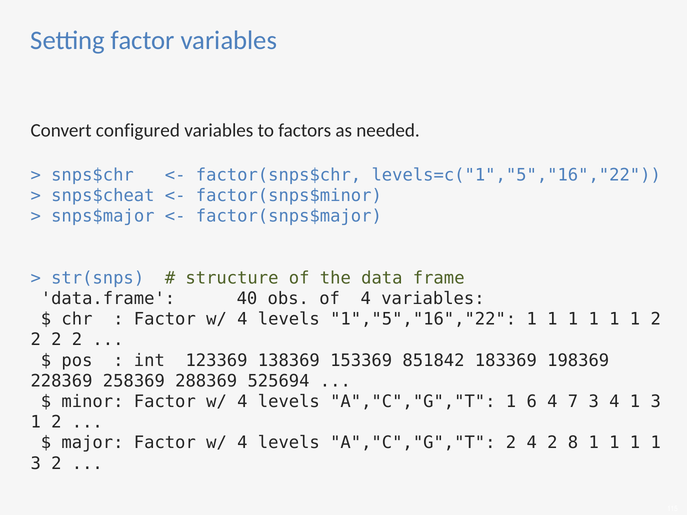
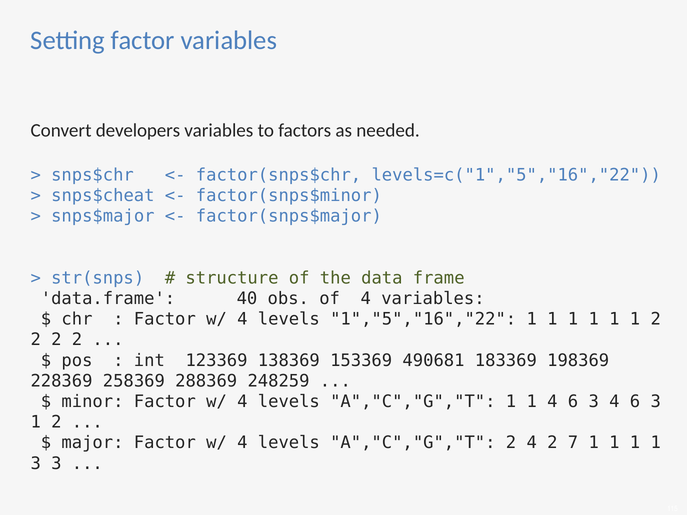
configured: configured -> developers (138, 131)
851842: 851842 -> 490681 (434, 361)
525694: 525694 -> 248259 (279, 381)
A","C","G","T 1 6: 6 -> 1 (532, 402)
7: 7 -> 6 (573, 402)
3 4 1: 1 -> 6 (635, 402)
8: 8 -> 7 (573, 443)
3 2: 2 -> 3 (56, 464)
